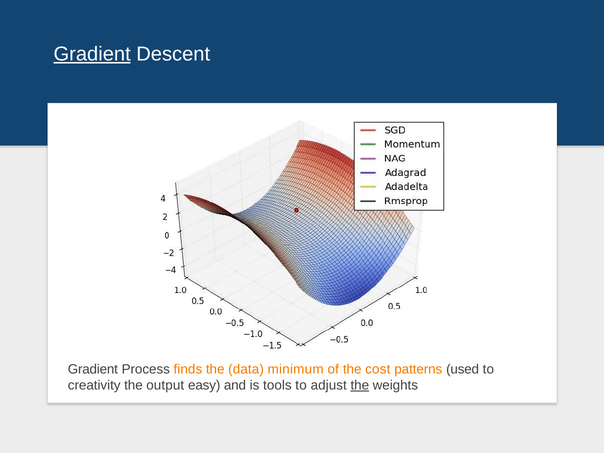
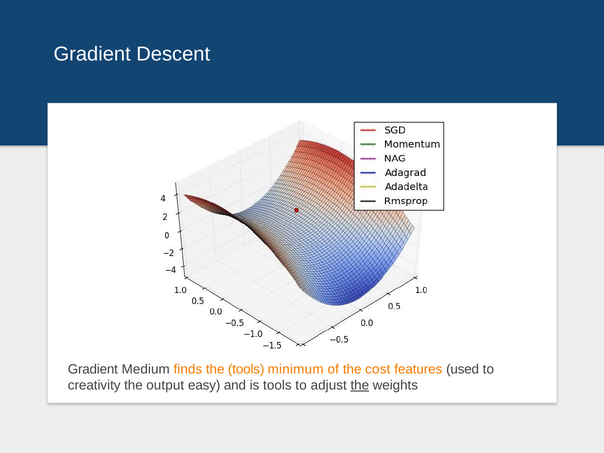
Gradient underline: present -> none (92, 54)
Process: Process -> Medium (146, 369)
the data: data -> tools (246, 369)
patterns: patterns -> features (418, 369)
